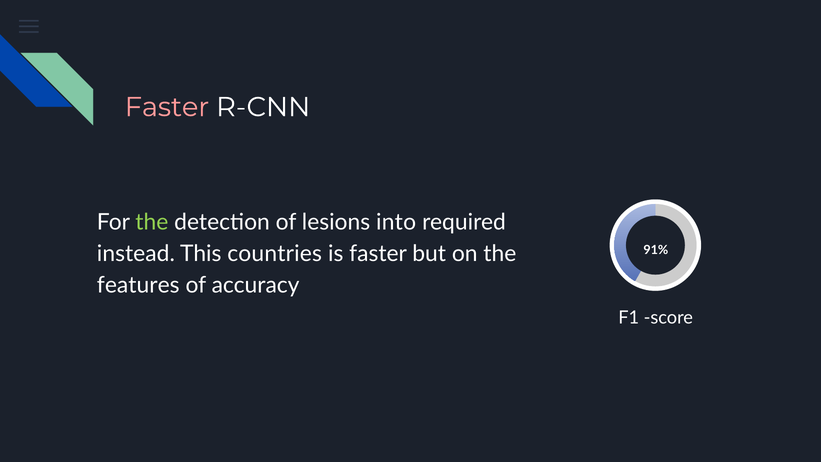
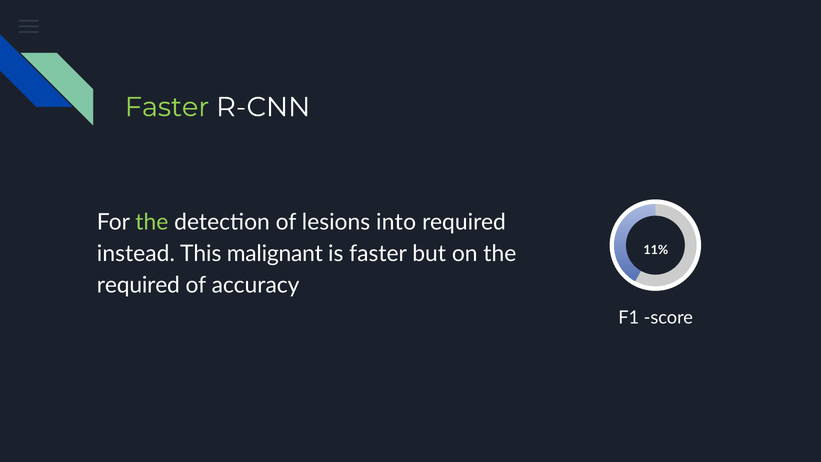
Faster colour: pink -> light green (167, 107)
countries: countries -> malignant (275, 254)
91%: 91% -> 11% (656, 250)
features: features -> required (138, 285)
